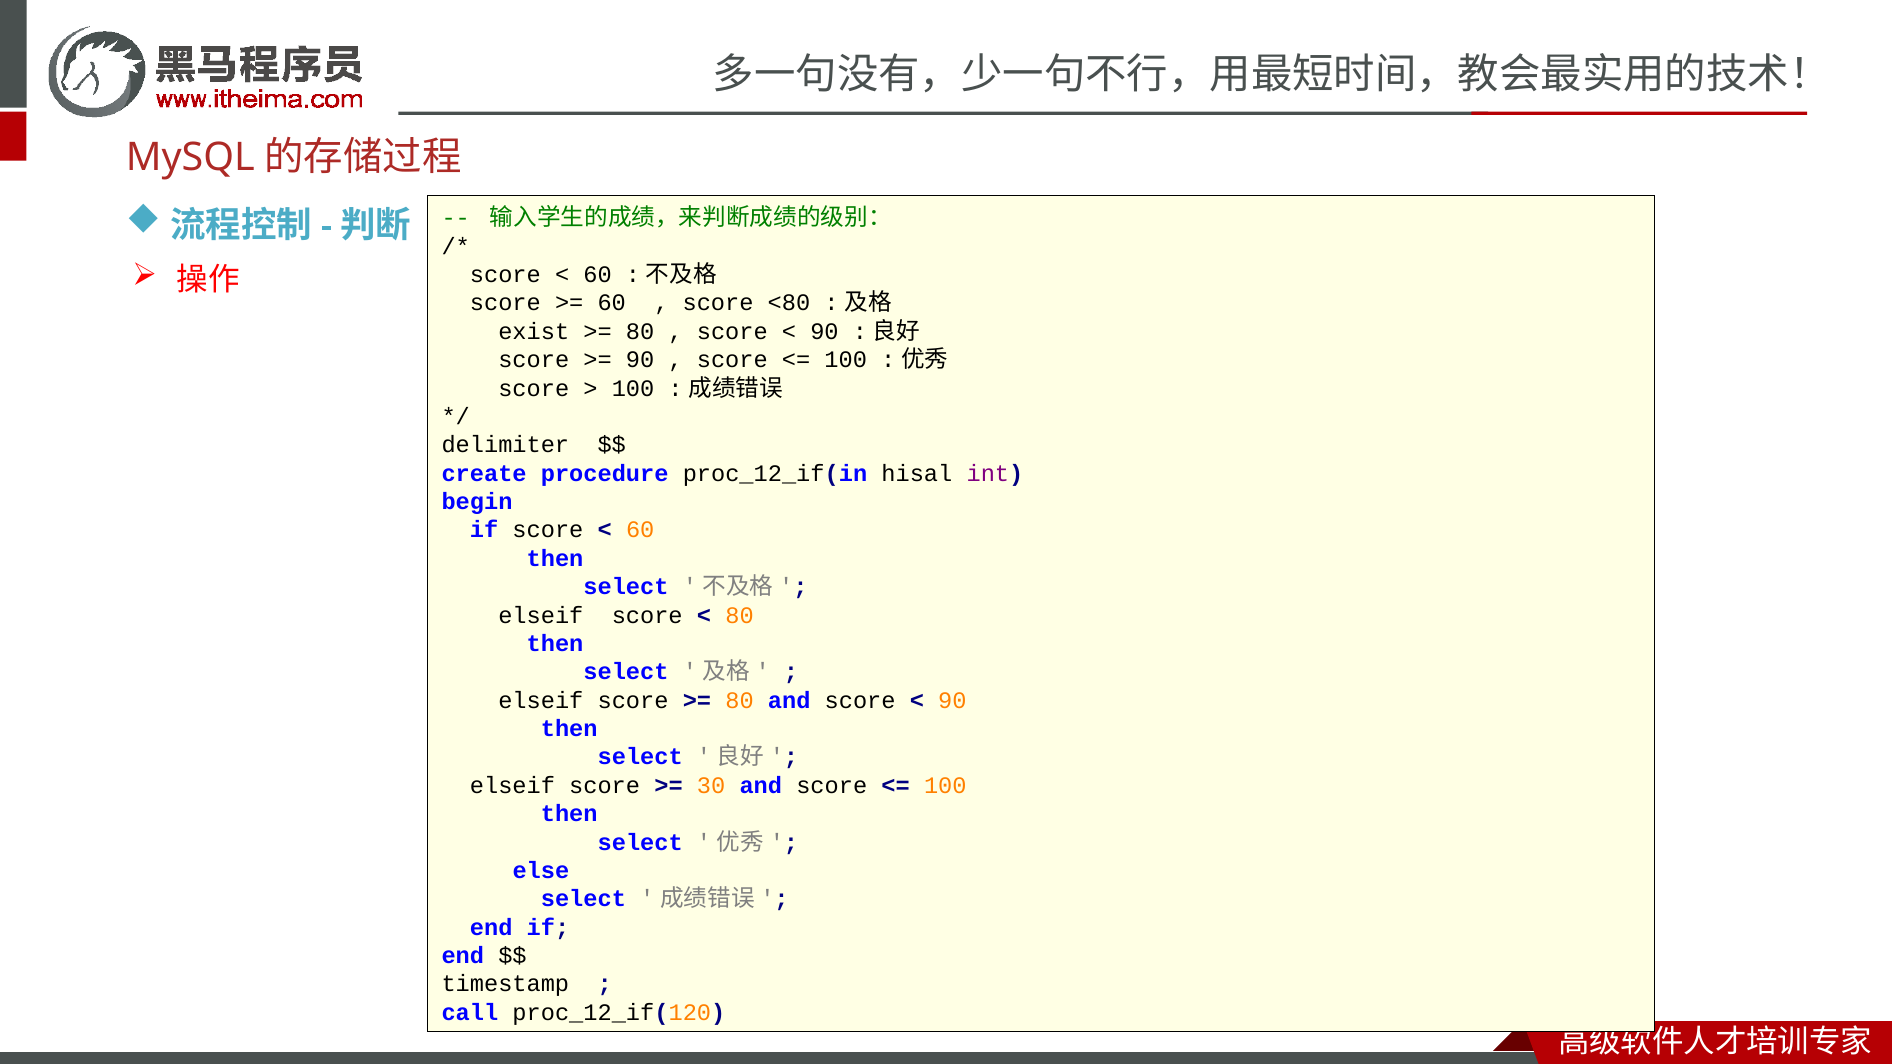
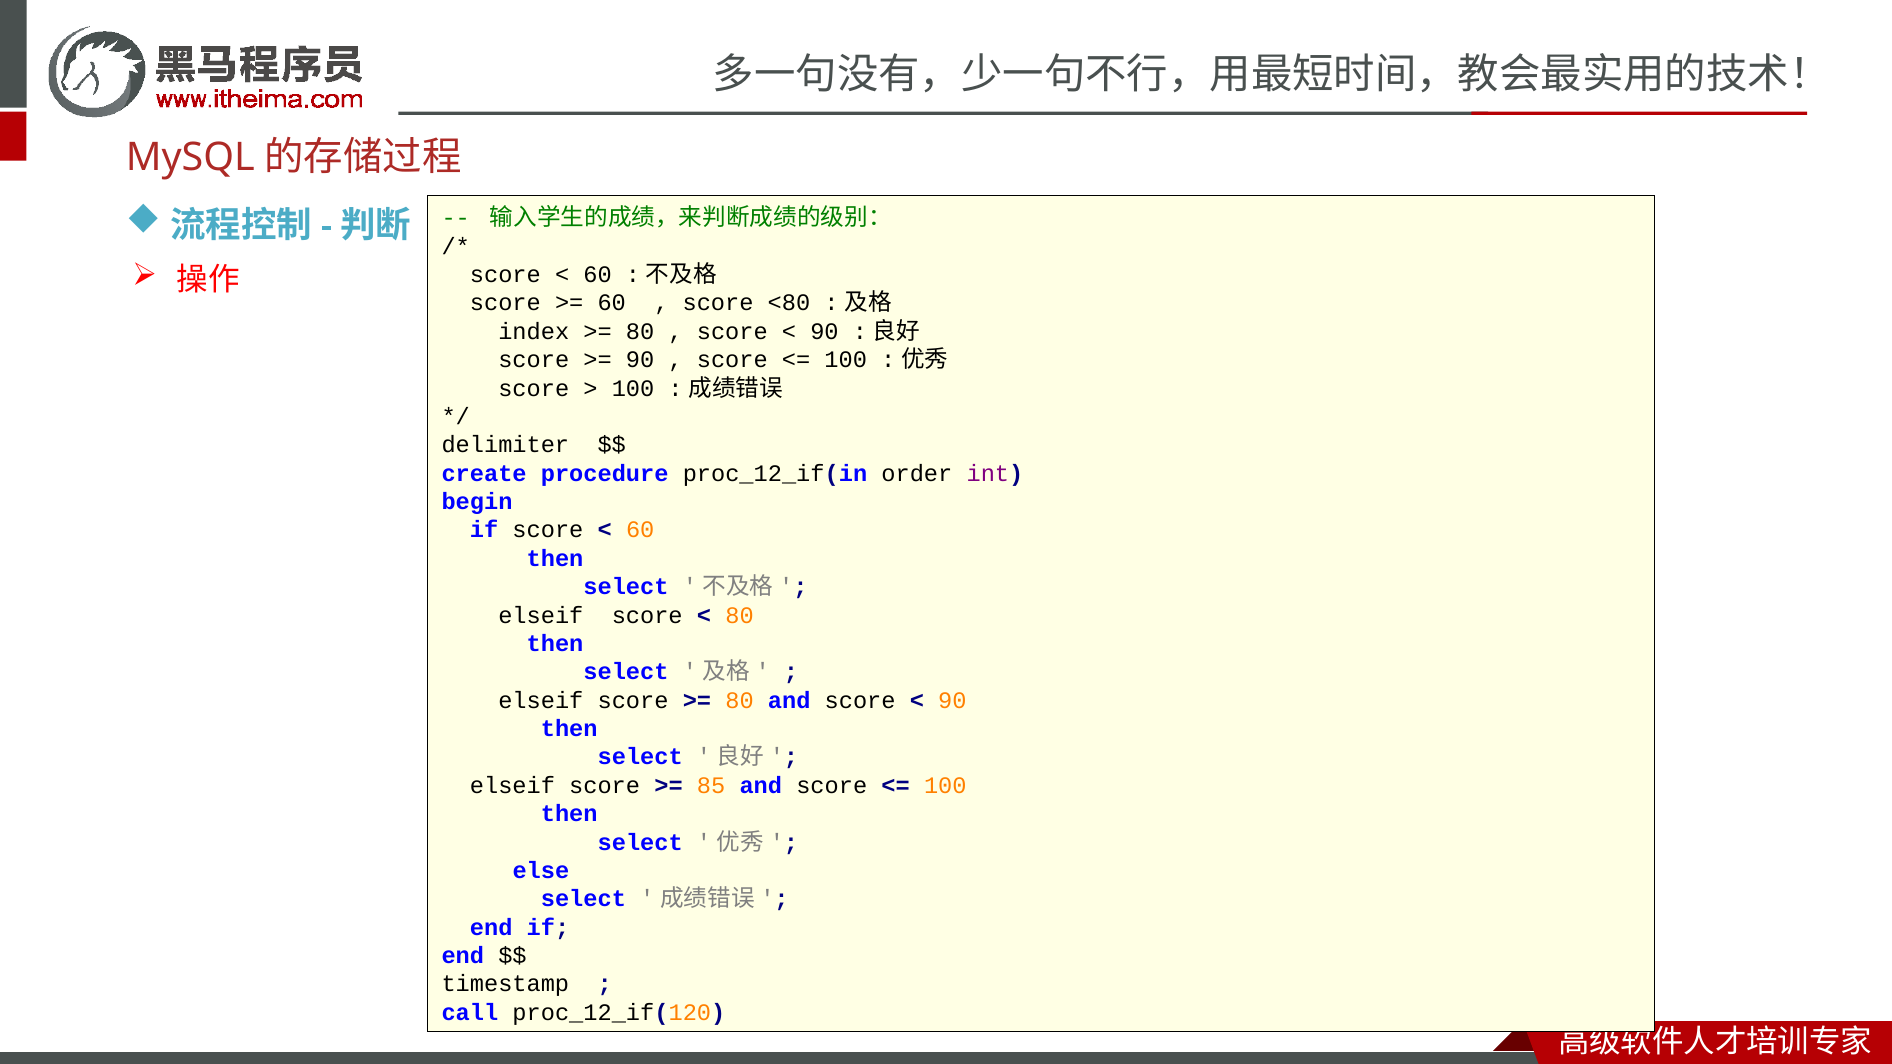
exist: exist -> index (534, 332)
hisal: hisal -> order (917, 474)
30: 30 -> 85 (711, 786)
